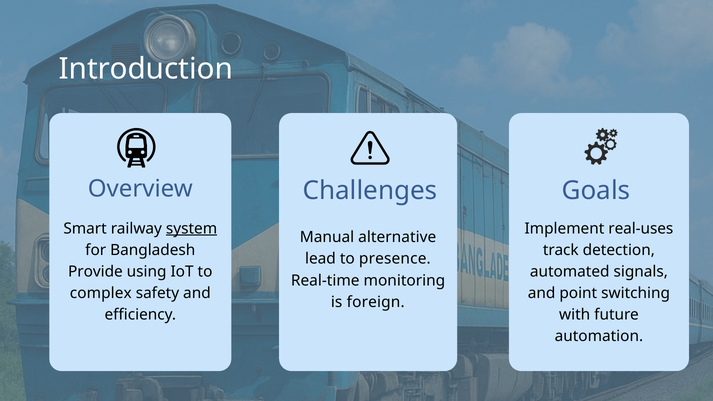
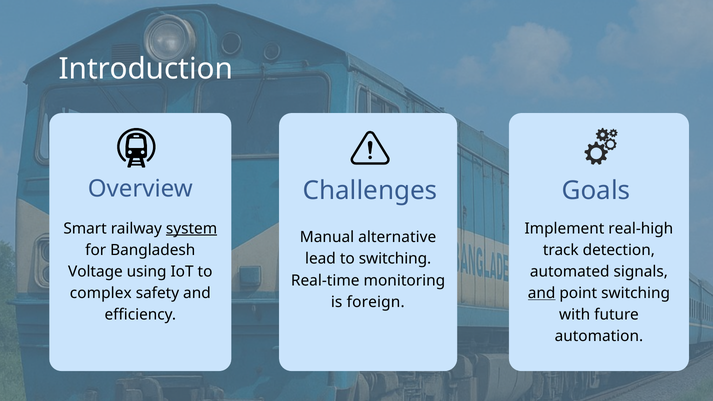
real-uses: real-uses -> real-high (641, 229)
to presence: presence -> switching (395, 259)
Provide: Provide -> Voltage (95, 272)
and underline: none -> present (542, 293)
